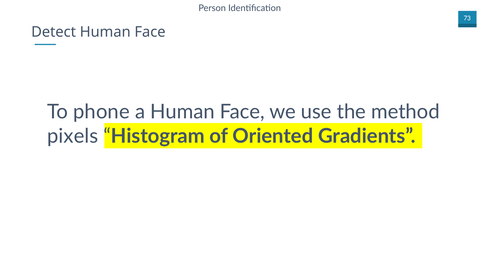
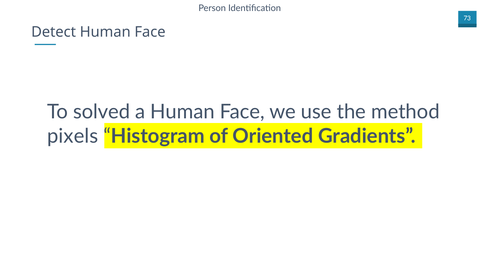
phone: phone -> solved (102, 112)
